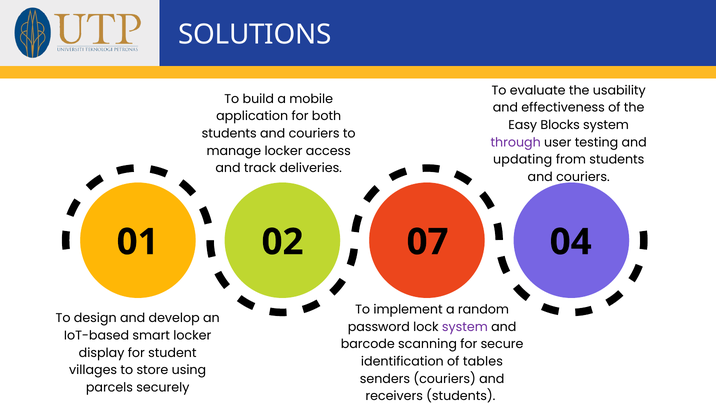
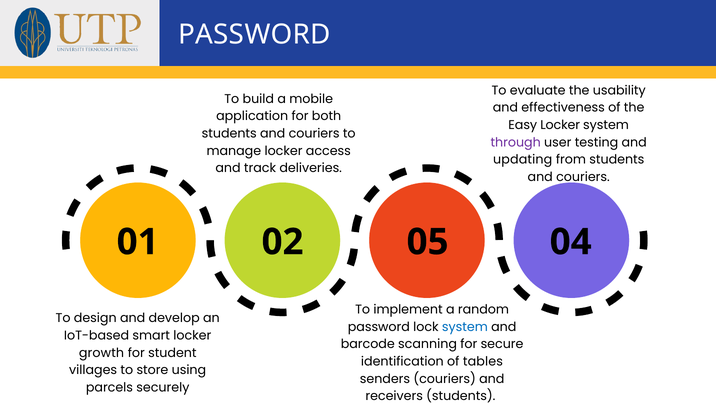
SOLUTIONS: SOLUTIONS -> PASSWORD (254, 35)
Easy Blocks: Blocks -> Locker (560, 125)
07: 07 -> 05 (428, 242)
system colour: purple -> blue (465, 327)
display: display -> growth (102, 353)
